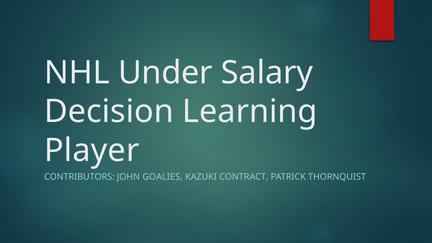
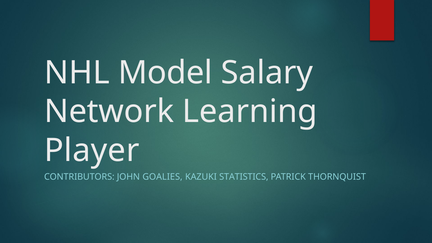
Under: Under -> Model (165, 73)
Decision: Decision -> Network (109, 112)
CONTRACT: CONTRACT -> STATISTICS (244, 177)
